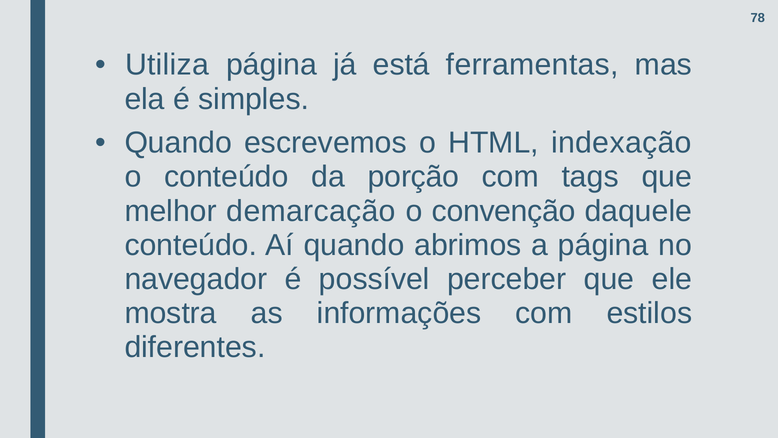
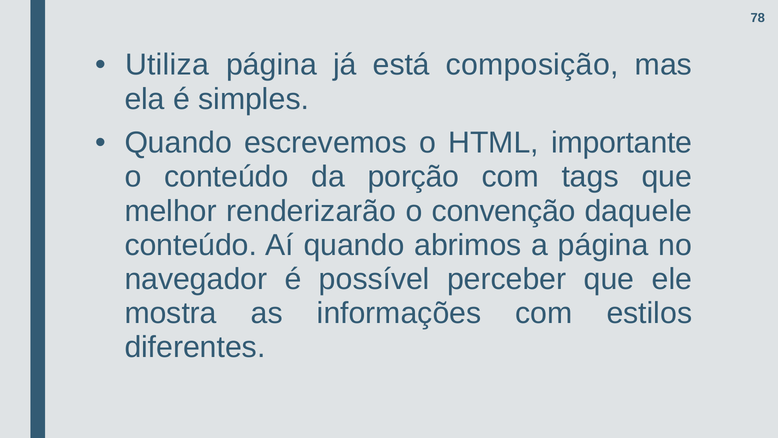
ferramentas: ferramentas -> composição (532, 65)
indexação: indexação -> importante (622, 143)
demarcação: demarcação -> renderizarão (311, 211)
